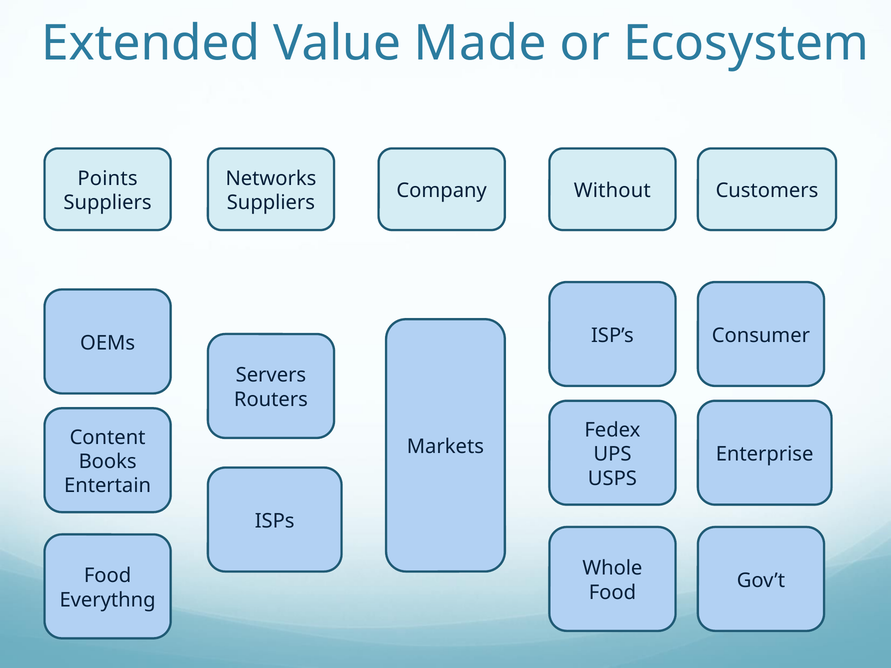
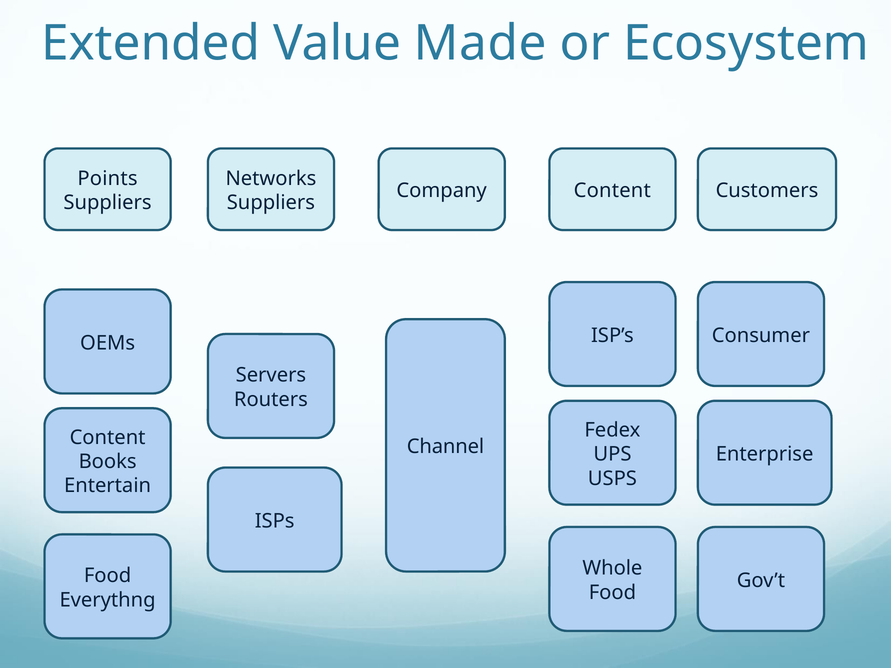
Without: Without -> Content (612, 191)
Markets: Markets -> Channel (445, 447)
